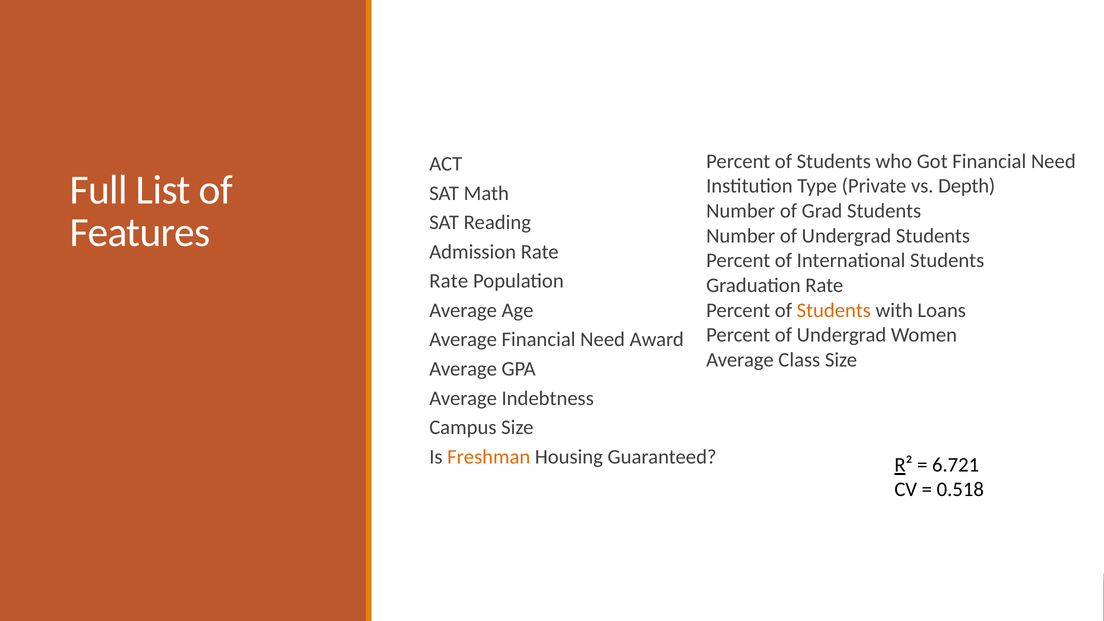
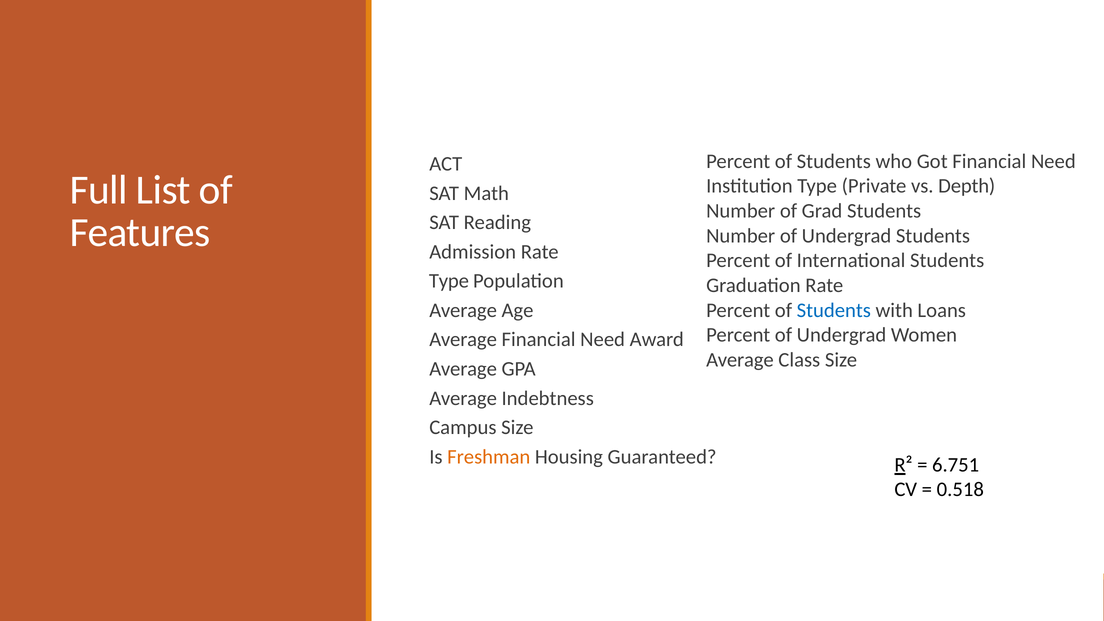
Rate: Rate -> Type (449, 281)
Students colour: orange -> blue (834, 310)
6.721: 6.721 -> 6.751 (956, 465)
